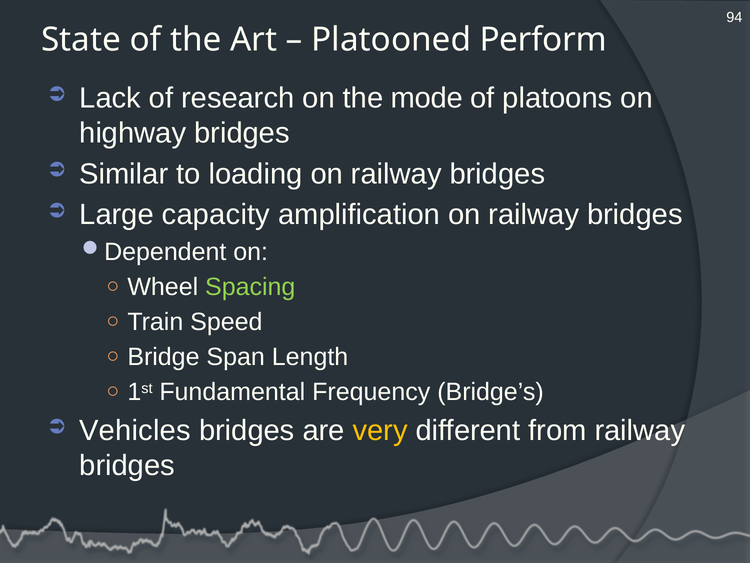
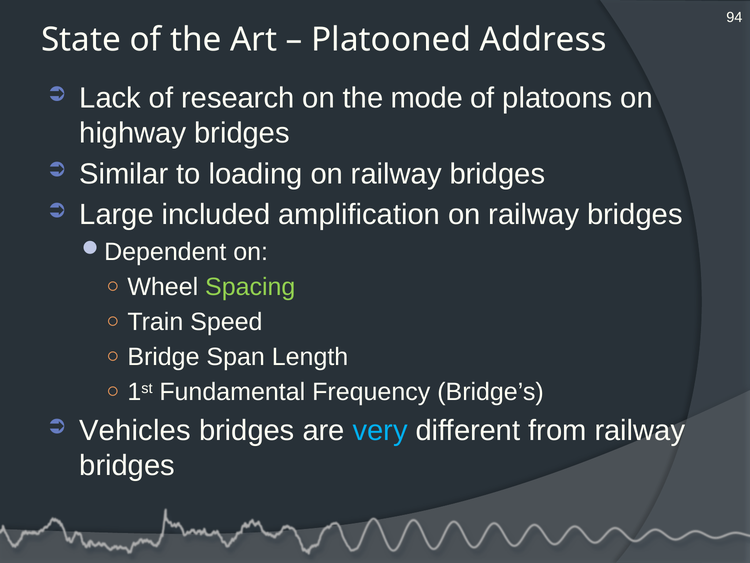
Perform: Perform -> Address (543, 40)
capacity: capacity -> included (216, 215)
very colour: yellow -> light blue (380, 430)
